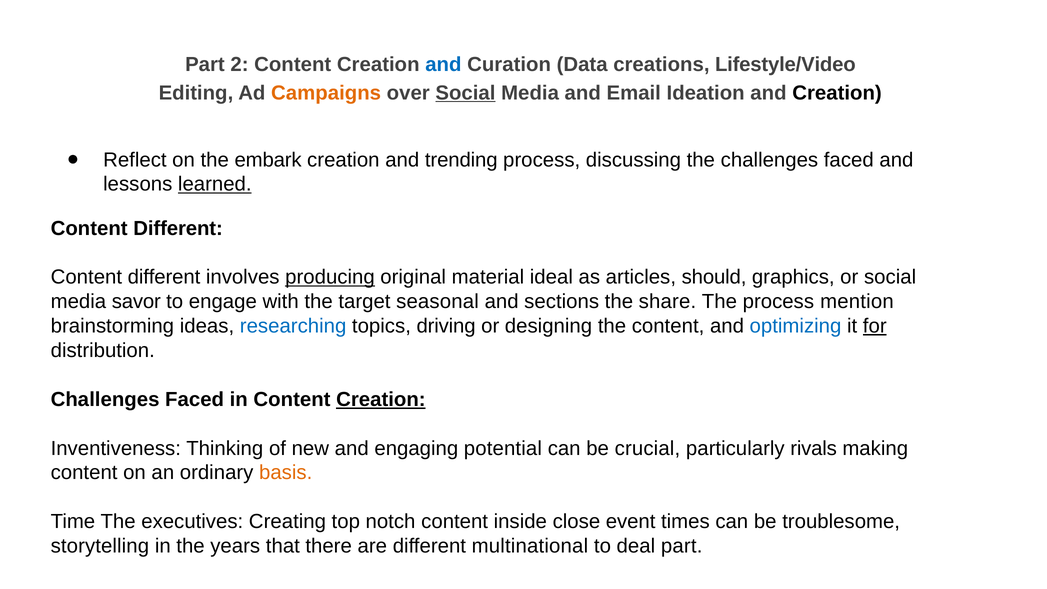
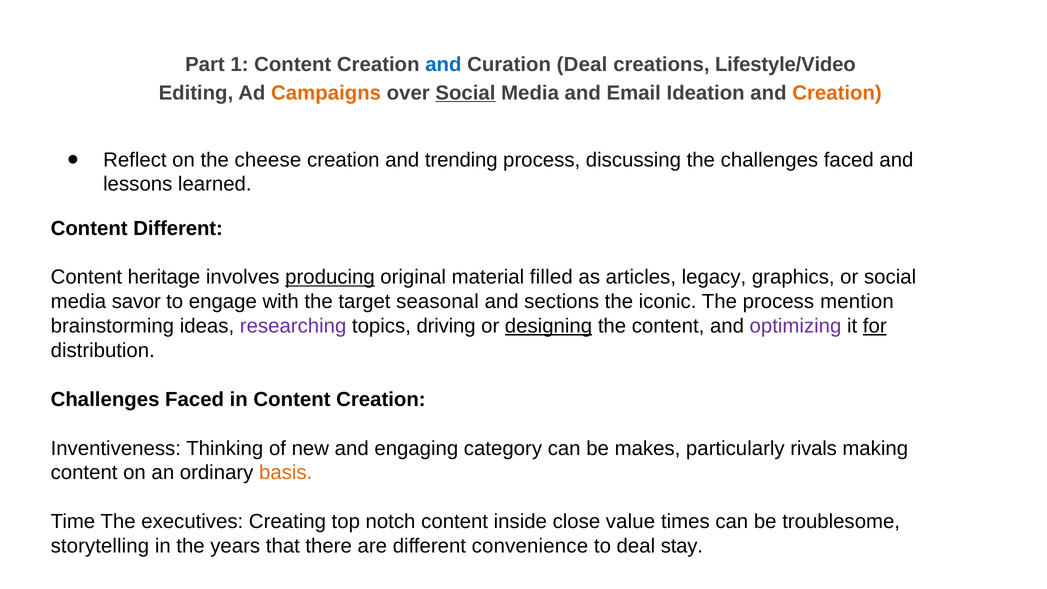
2: 2 -> 1 (240, 65)
Curation Data: Data -> Deal (582, 65)
Creation colour: black -> orange (837, 93)
embark: embark -> cheese (268, 160)
learned underline: present -> none (215, 184)
different: different -> heritage (164, 277)
ideal: ideal -> filled (551, 277)
should: should -> legacy (714, 277)
share: share -> iconic (668, 302)
researching colour: blue -> purple (293, 326)
designing underline: none -> present (548, 326)
optimizing colour: blue -> purple (796, 326)
Creation underline: present -> none (381, 399)
potential: potential -> category (503, 448)
crucial: crucial -> makes (647, 448)
event: event -> value (631, 522)
multinational: multinational -> convenience (530, 546)
deal part: part -> stay (682, 546)
